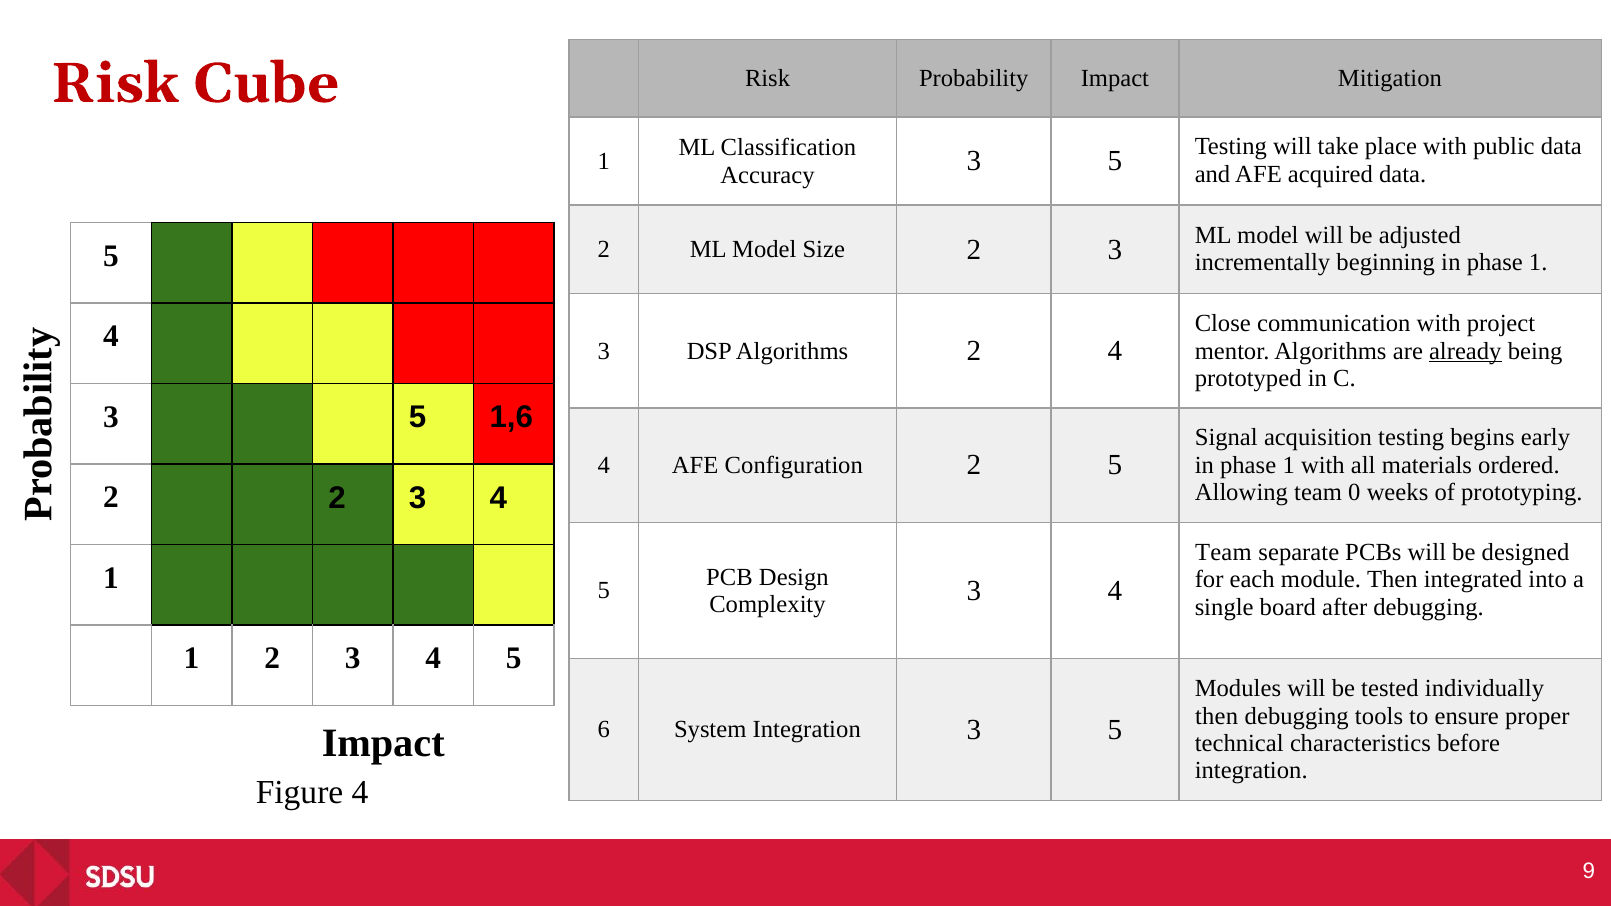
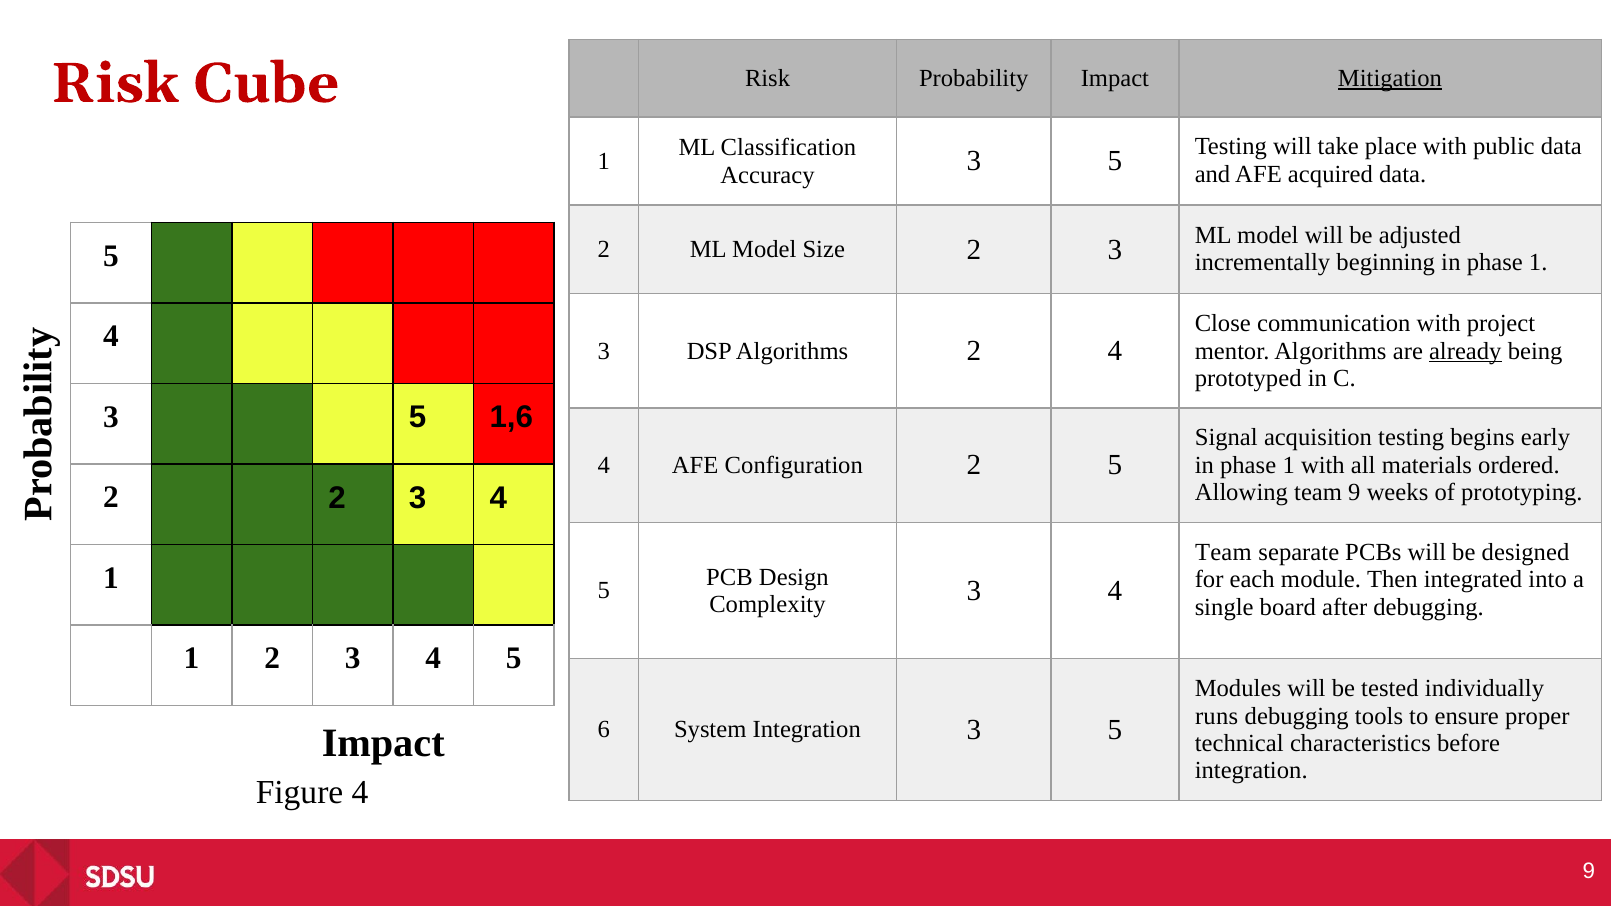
Mitigation underline: none -> present (1390, 78)
team 0: 0 -> 9 (1354, 493)
then: then -> runs (1217, 716)
